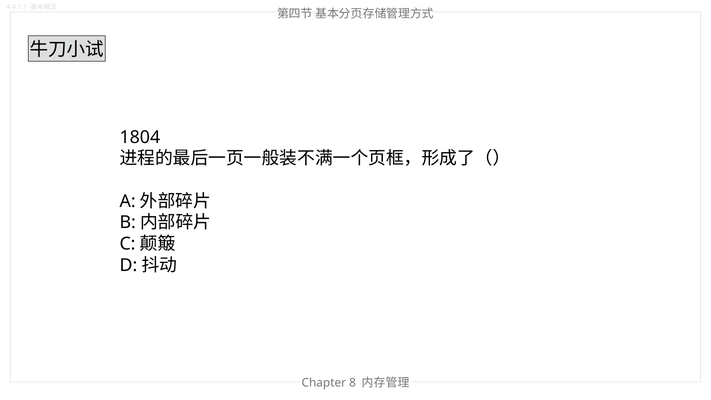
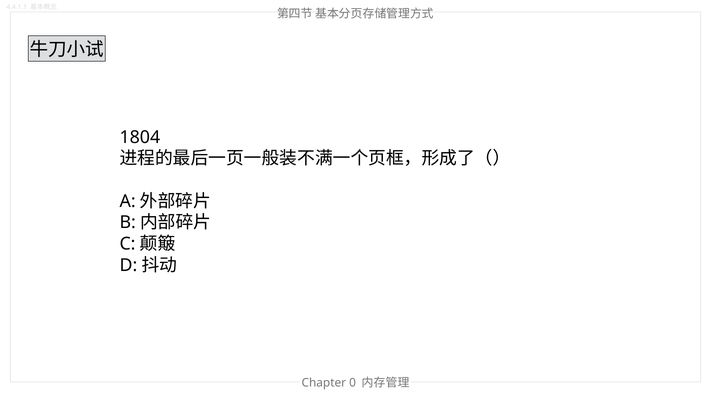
8: 8 -> 0 (353, 383)
